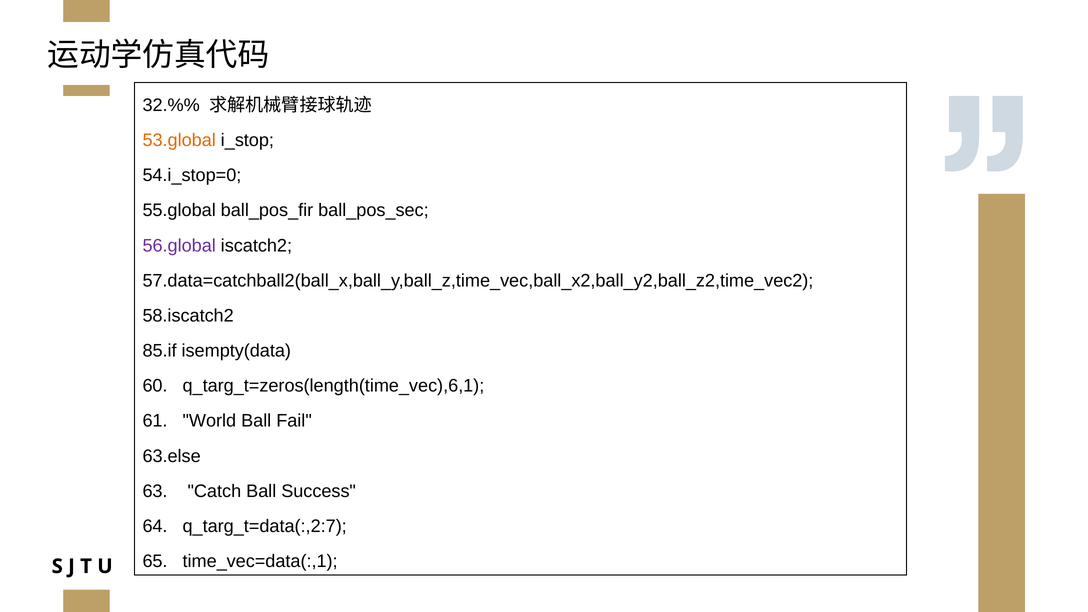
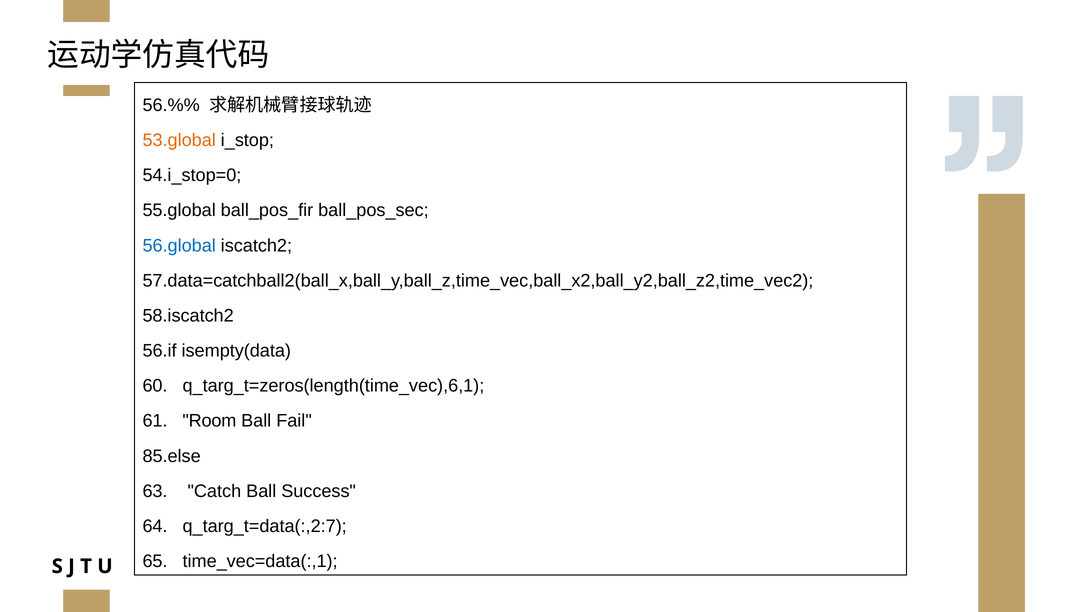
32.%%: 32.%% -> 56.%% (171, 105)
56.global colour: purple -> blue (179, 246)
85.if: 85.if -> 56.if (160, 351)
World: World -> Room (209, 421)
63.else: 63.else -> 85.else (172, 456)
